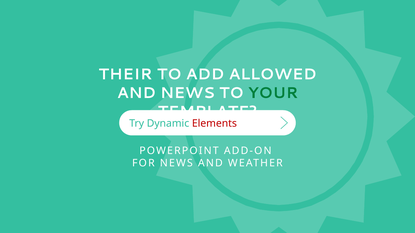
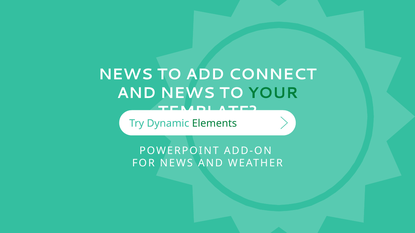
THEIR: THEIR -> NEWS (126, 74)
ALLOWED: ALLOWED -> CONNECT (273, 74)
Elements colour: red -> green (214, 124)
